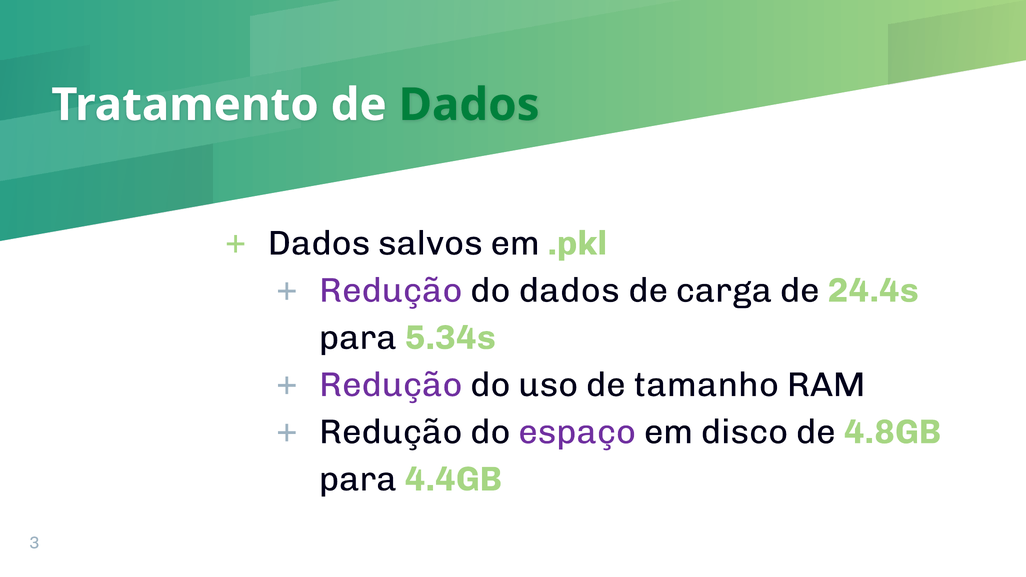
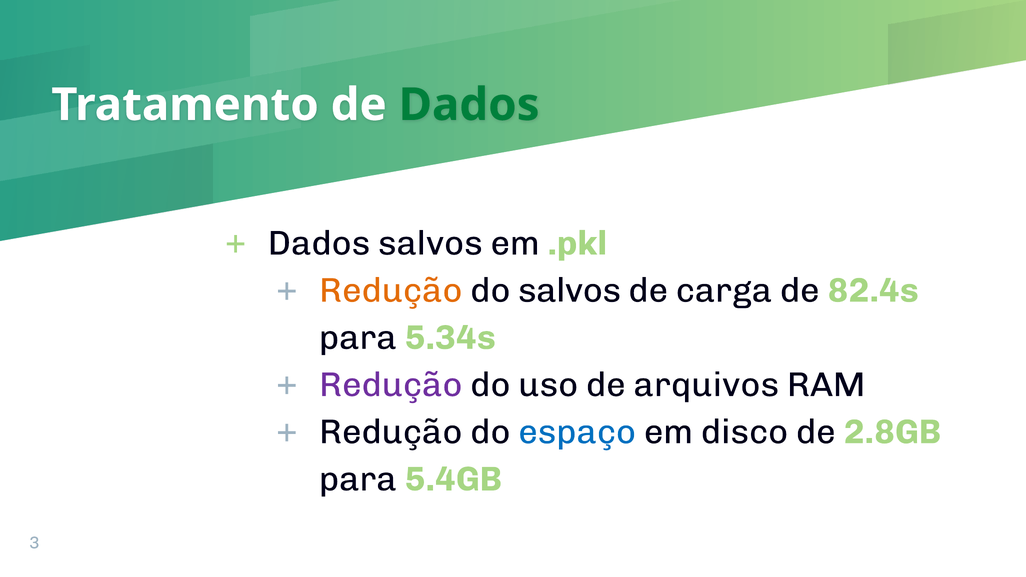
Redução colour: purple -> orange (391, 290)
do dados: dados -> salvos (570, 290)
24.4s: 24.4s -> 82.4s (873, 290)
tamanho: tamanho -> arquivos (706, 385)
espaço colour: purple -> blue (577, 432)
4.8GB: 4.8GB -> 2.8GB (892, 432)
4.4GB: 4.4GB -> 5.4GB (453, 479)
